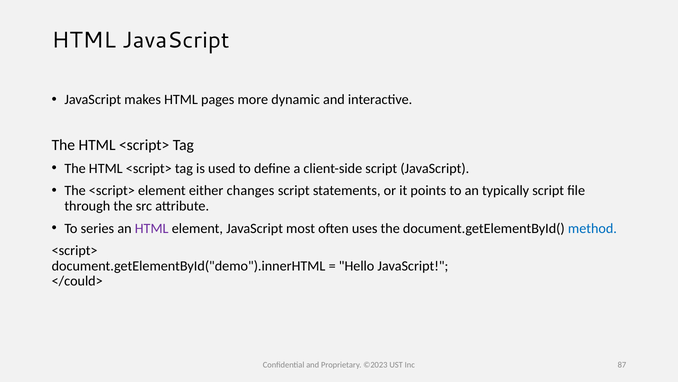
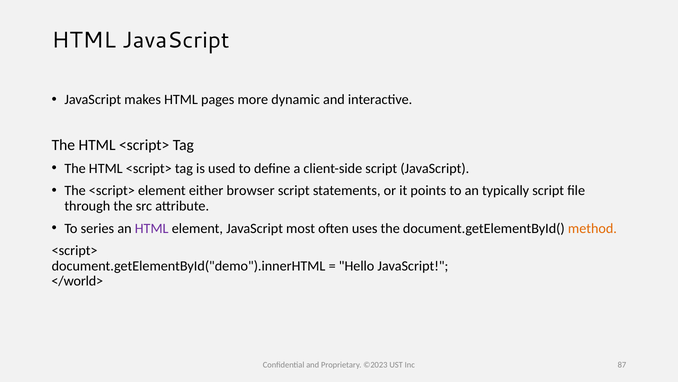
changes: changes -> browser (251, 190)
method colour: blue -> orange (592, 228)
</could>: </could> -> </world> (77, 281)
